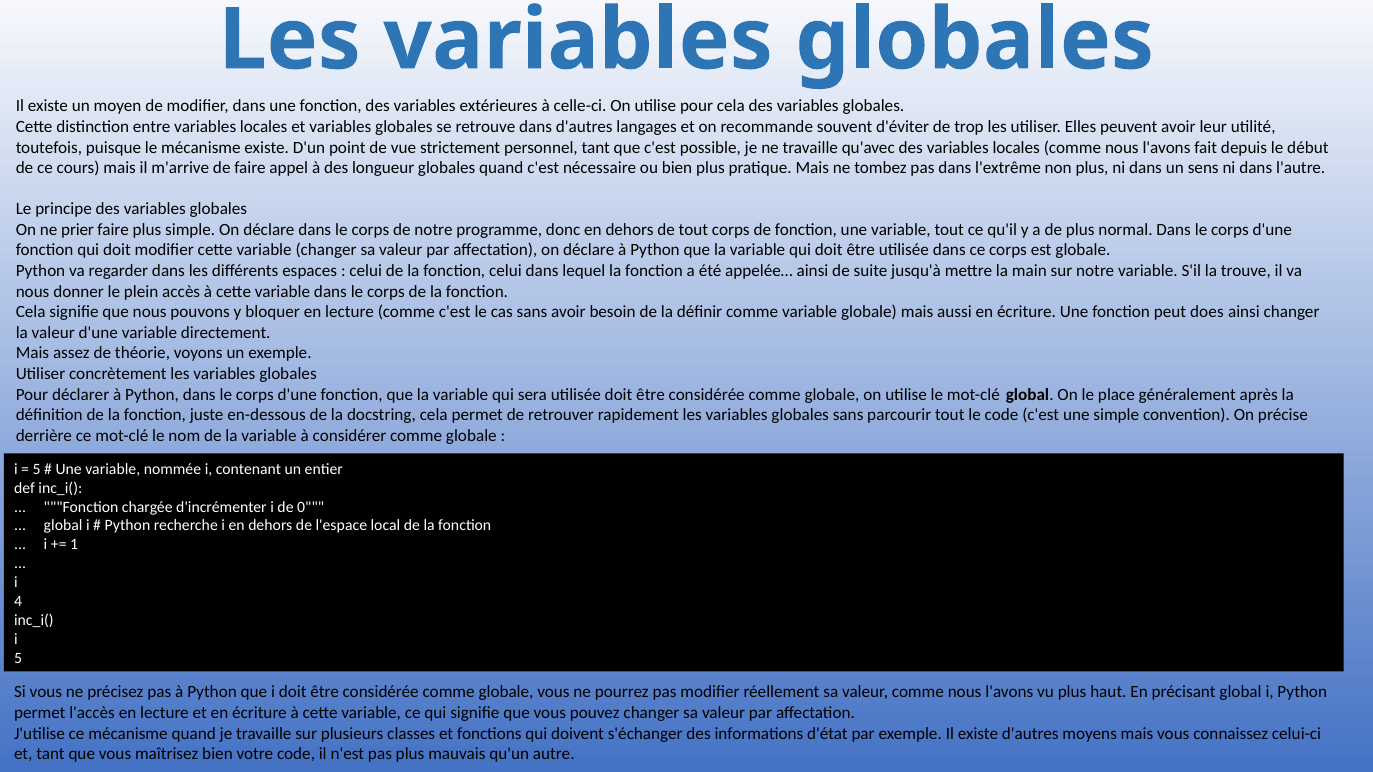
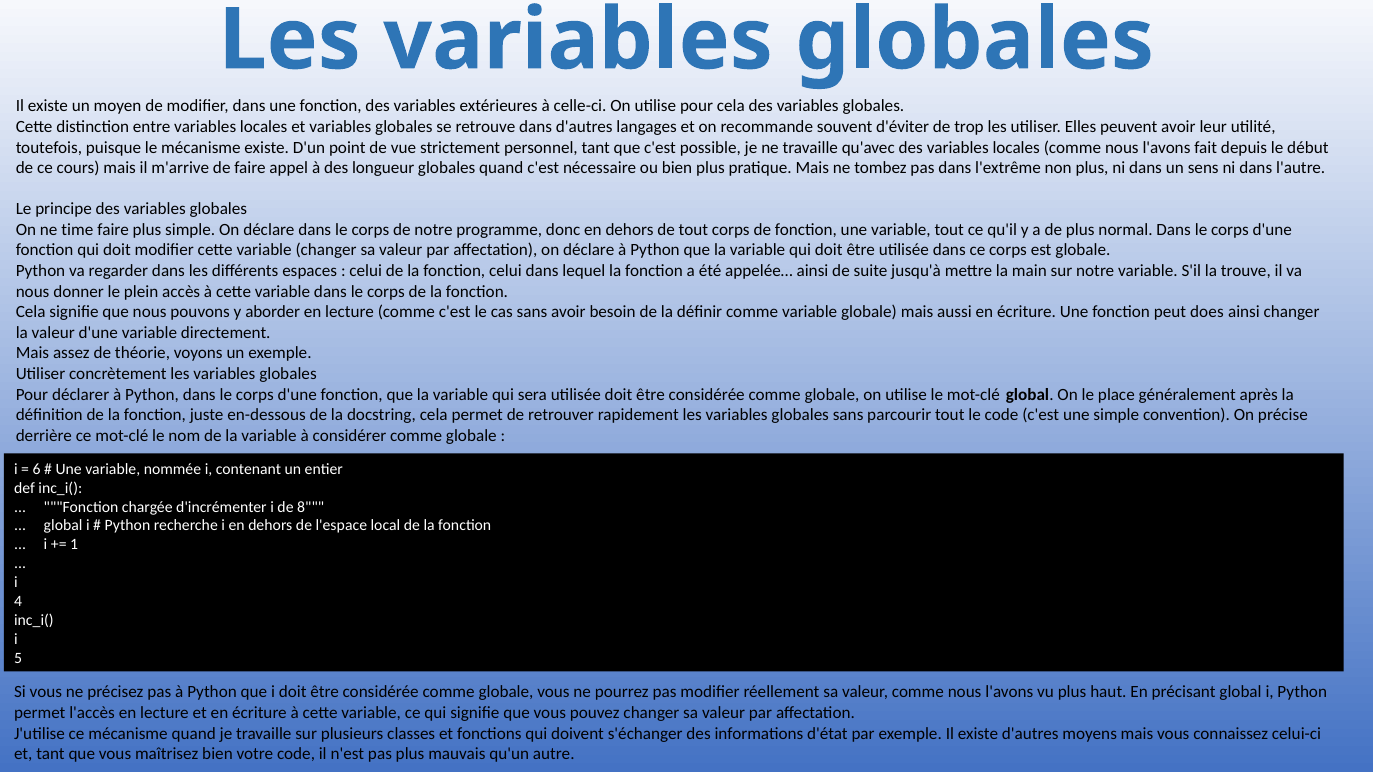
prier: prier -> time (77, 230)
bloquer: bloquer -> aborder (273, 312)
5: 5 -> 6 (37, 469)
0: 0 -> 8 (311, 507)
